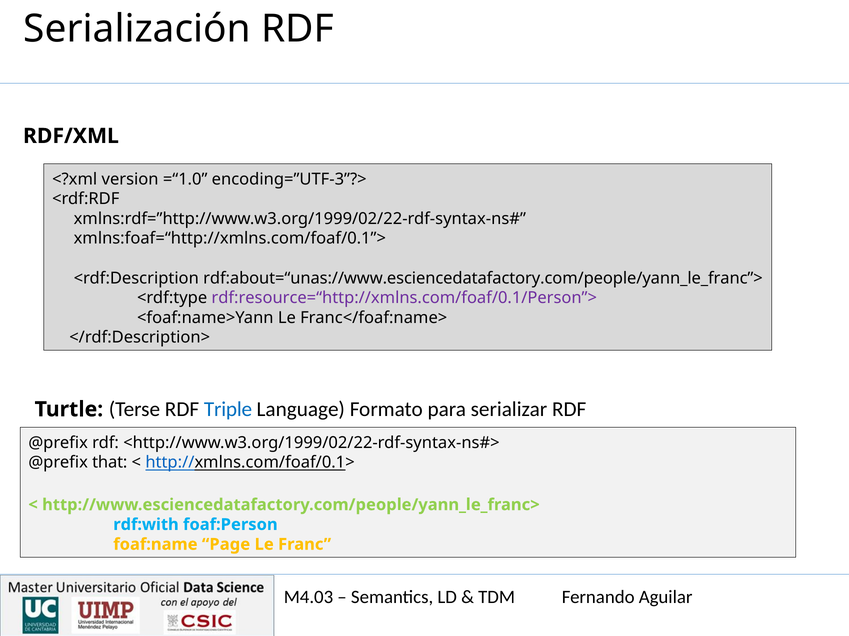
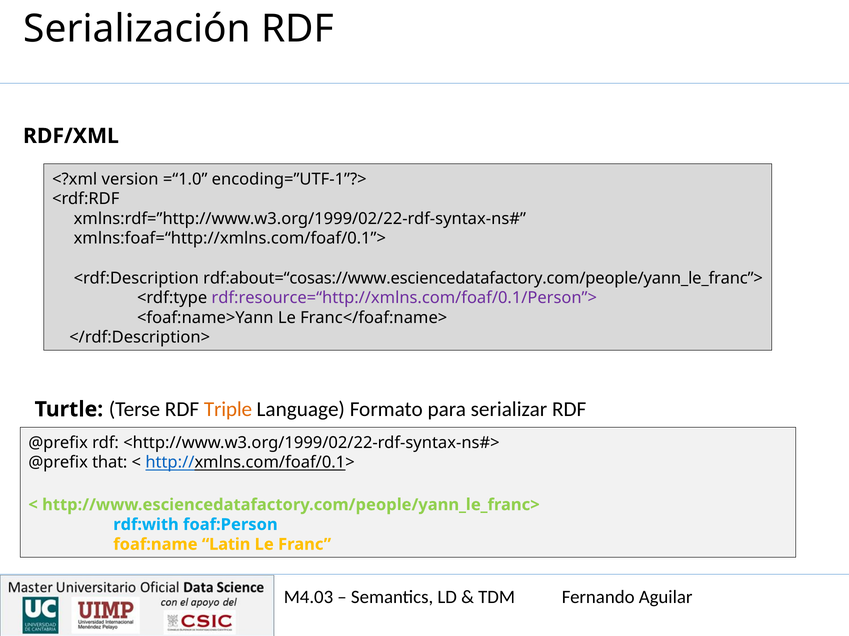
encoding=”UTF-3”?>: encoding=”UTF-3”?> -> encoding=”UTF-1”?> (289, 179)
rdf:about=“unas://www.esciencedatafactory.com/people/yann_le_franc”>: rdf:about=“unas://www.esciencedatafactory.com/people/yann_le_franc”> -> rdf:about=“cosas://www.esciencedatafactory.com/people/yann_le_franc”> (483, 278)
Triple colour: blue -> orange (228, 410)
Page: Page -> Latin (226, 545)
